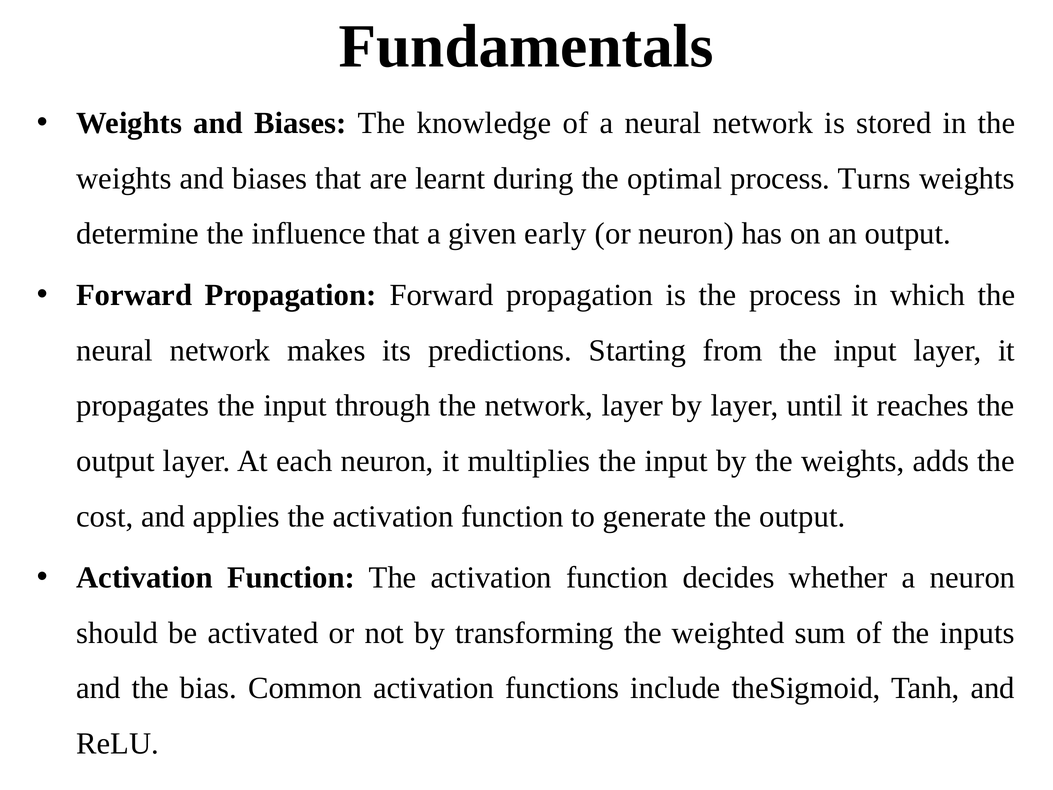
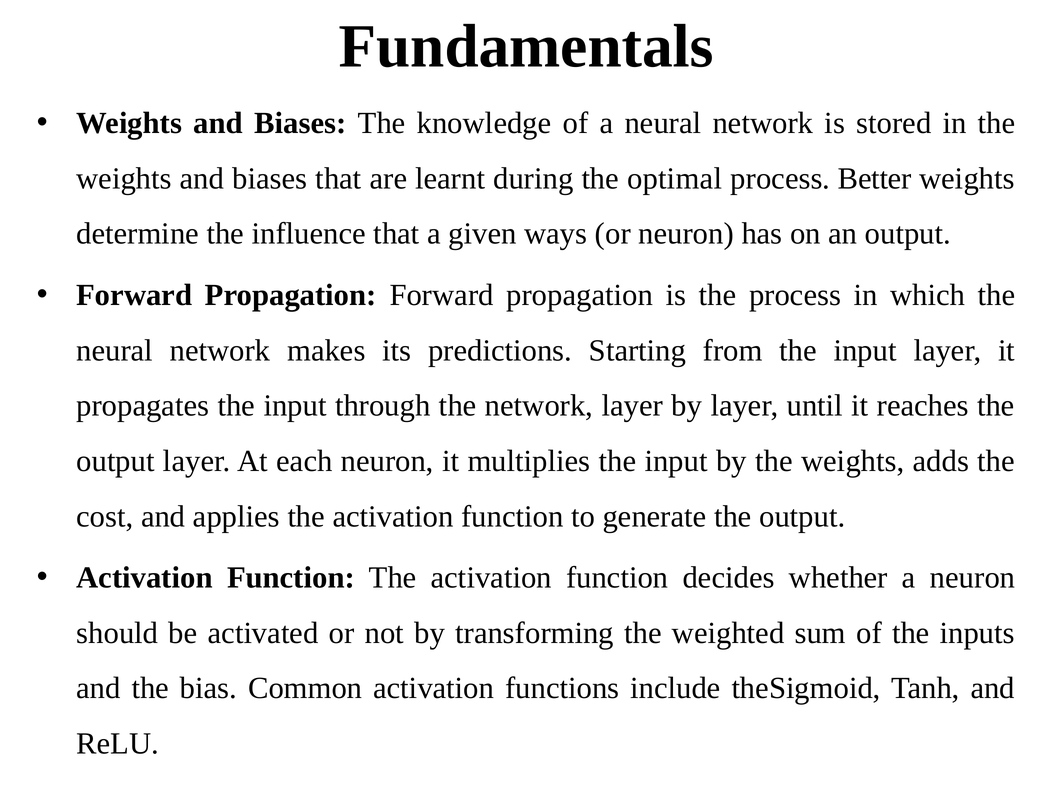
Turns: Turns -> Better (875, 178)
early: early -> ways (556, 234)
